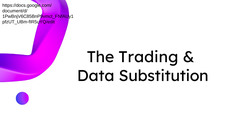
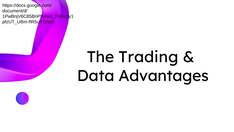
Substitution: Substitution -> Advantages (164, 76)
